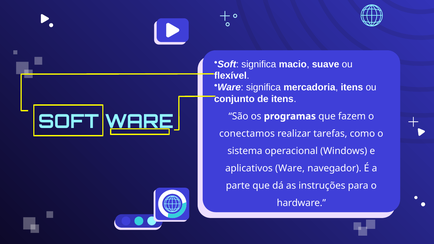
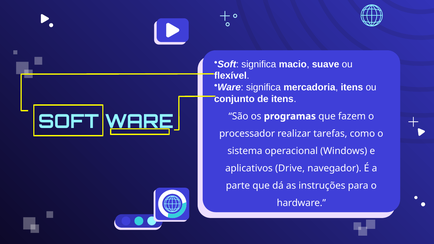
conectamos: conectamos -> processador (247, 134)
aplicativos Ware: Ware -> Drive (290, 168)
